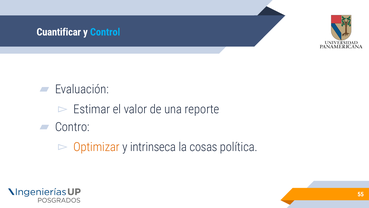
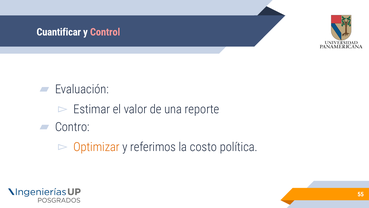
Control colour: light blue -> pink (105, 32)
intrinseca: intrinseca -> referimos (153, 147)
cosas: cosas -> costo (203, 147)
